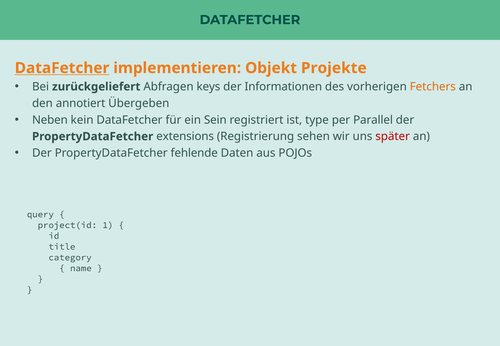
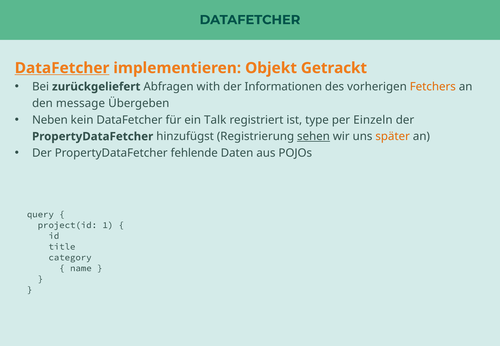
Projekte: Projekte -> Getrackt (334, 68)
keys: keys -> with (208, 87)
annotiert: annotiert -> message (80, 103)
Sein: Sein -> Talk (215, 120)
Parallel: Parallel -> Einzeln (373, 120)
extensions: extensions -> hinzufügst (185, 137)
sehen underline: none -> present (313, 137)
später colour: red -> orange (393, 137)
